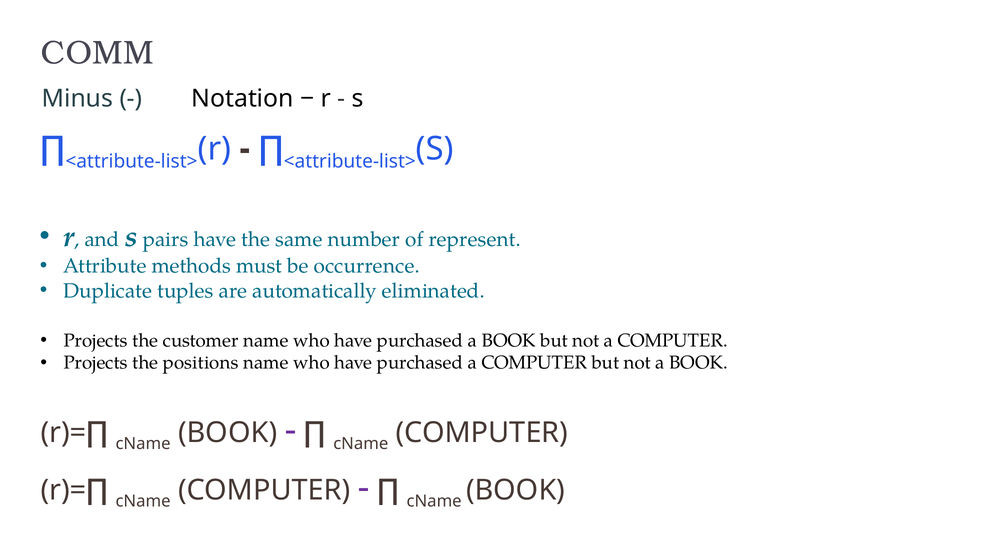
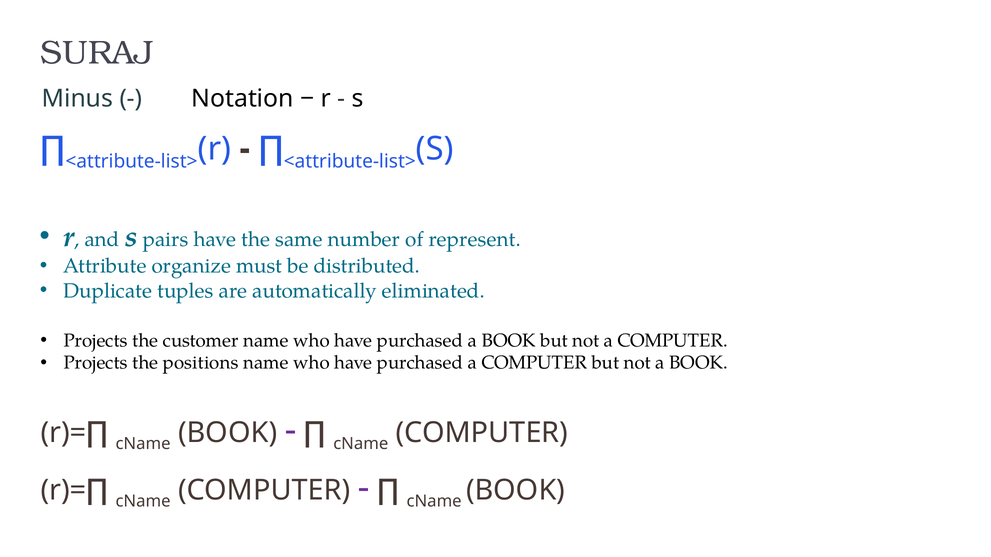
COMM: COMM -> SURAJ (97, 53)
methods: methods -> organize (191, 266)
occurrence: occurrence -> distributed (367, 266)
